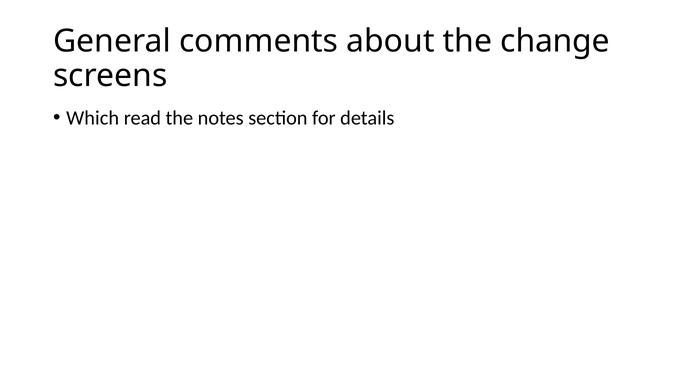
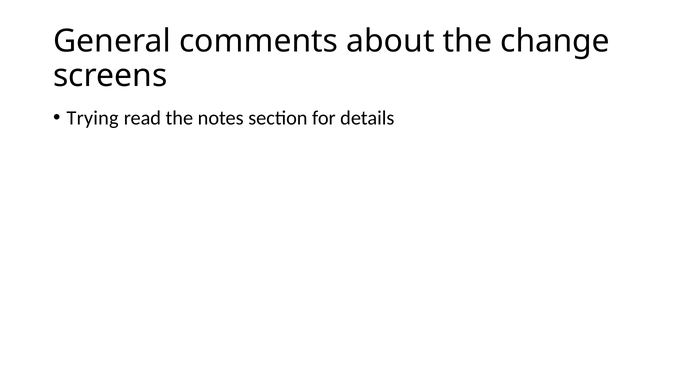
Which: Which -> Trying (93, 118)
